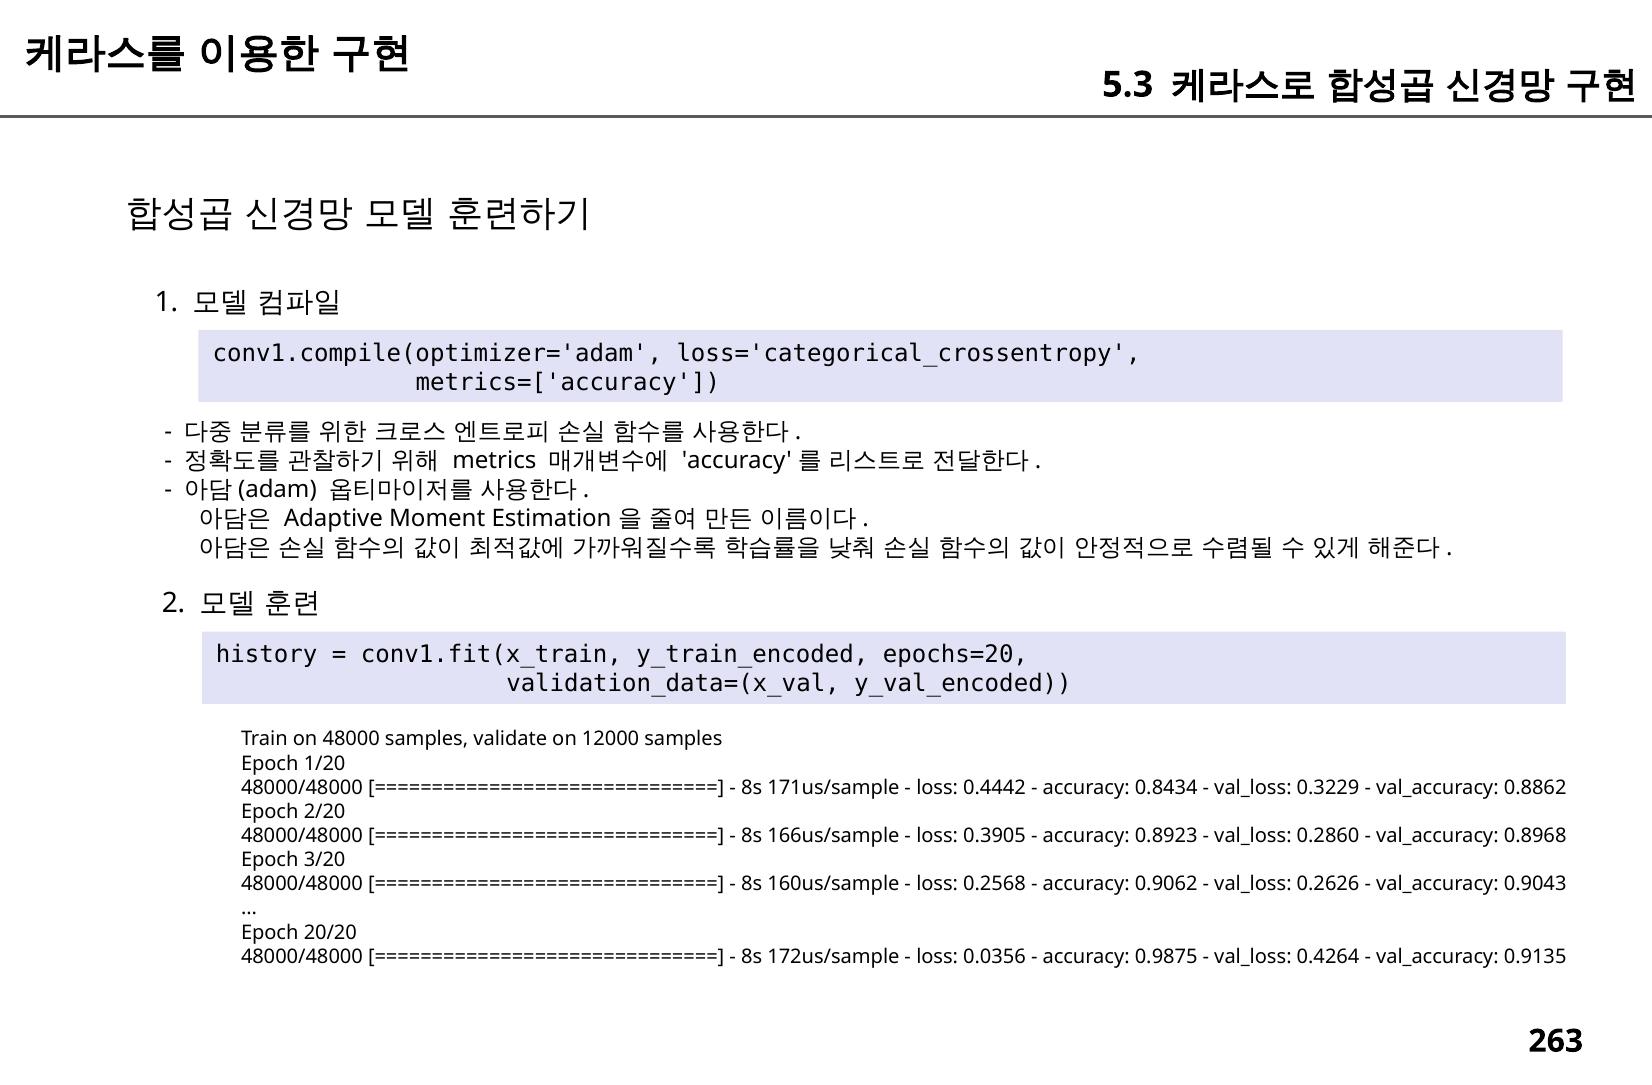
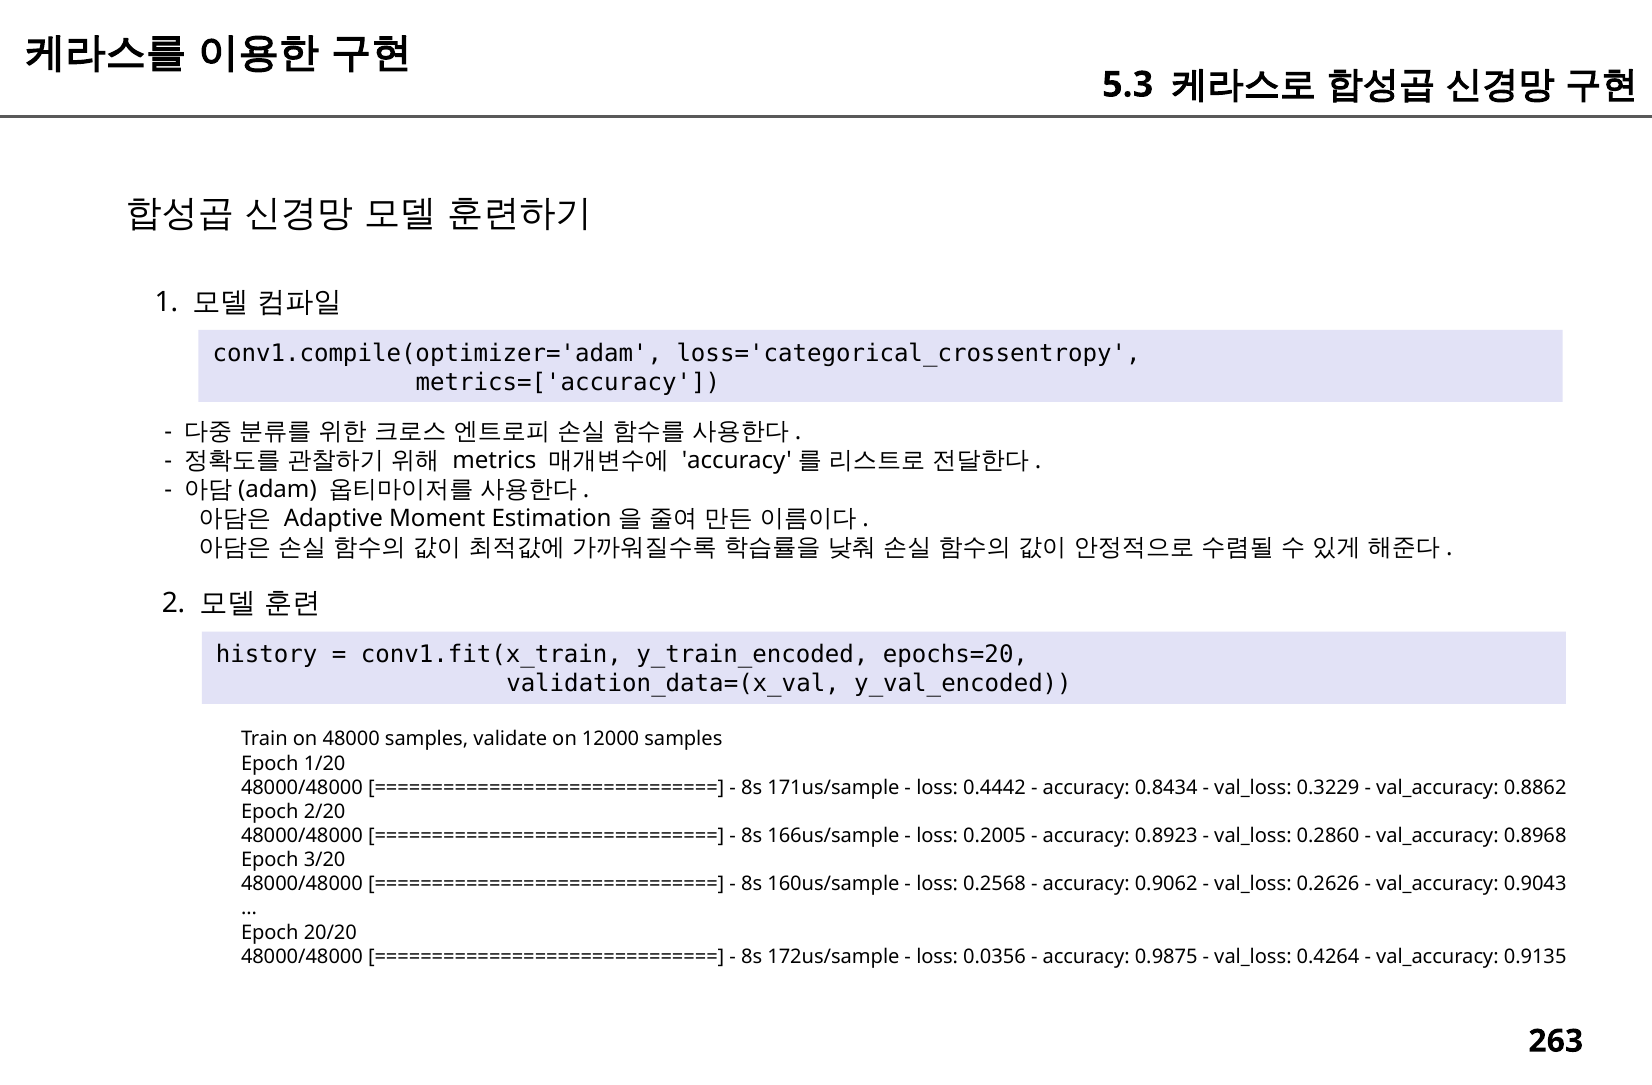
0.3905: 0.3905 -> 0.2005 (995, 836)
